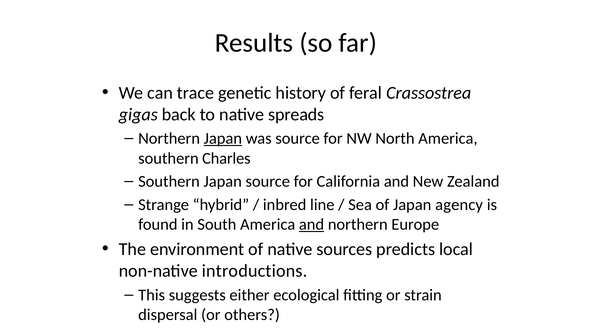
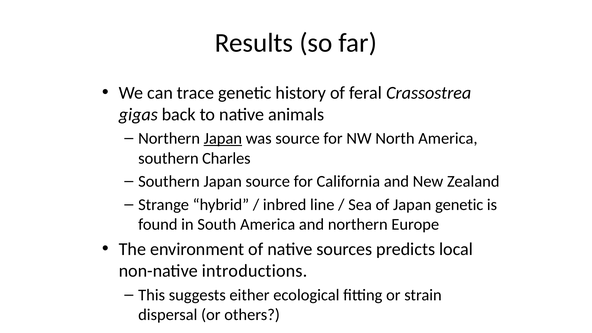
spreads: spreads -> animals (296, 114)
Japan agency: agency -> genetic (459, 205)
and underline: present -> none (312, 224)
